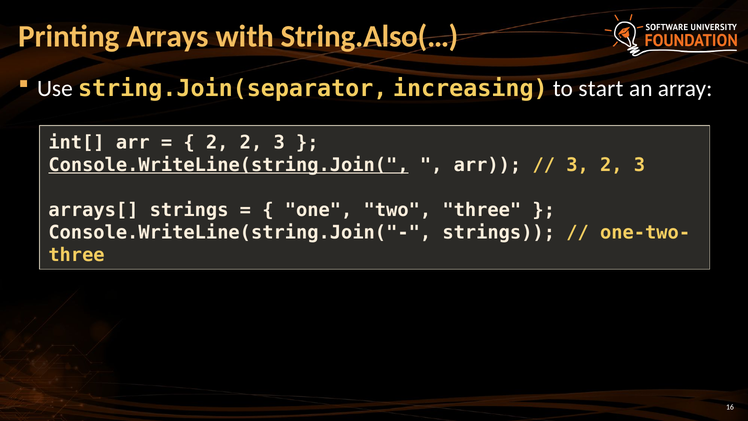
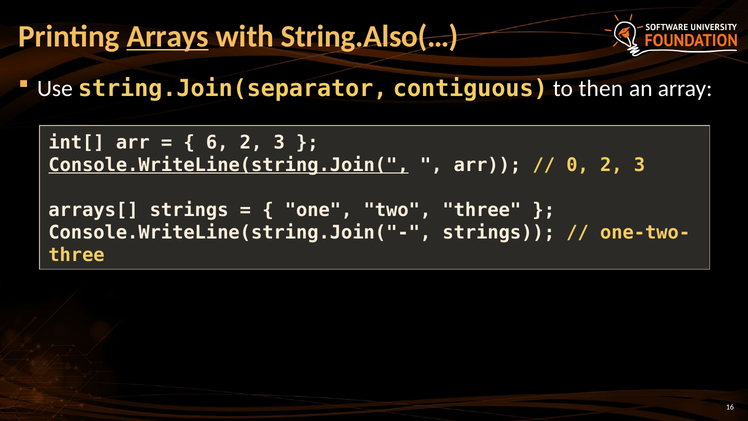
Arrays underline: none -> present (168, 36)
increasing: increasing -> contiguous (470, 89)
start: start -> then (601, 89)
2: 2 -> 6 (217, 143)
3: 3 -> 0 (578, 165)
